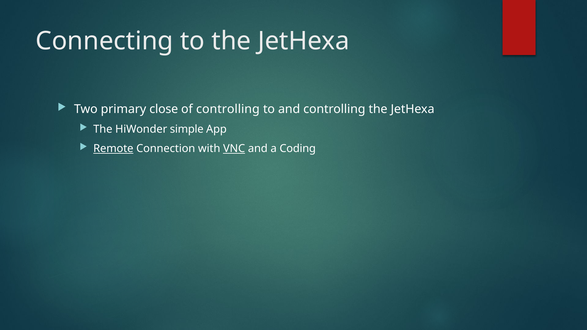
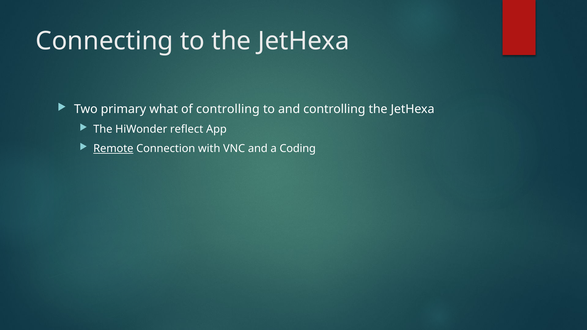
close: close -> what (164, 109)
simple: simple -> reflect (187, 129)
VNC underline: present -> none (234, 149)
